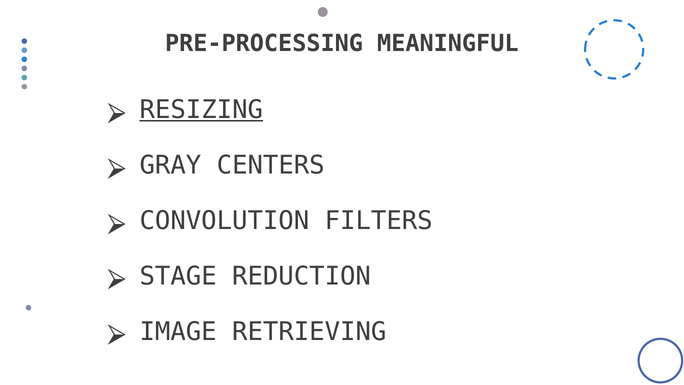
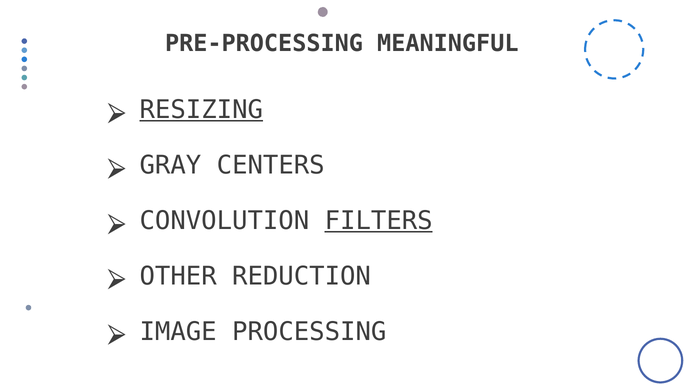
FILTERS underline: none -> present (379, 221)
STAGE: STAGE -> OTHER (178, 276)
RETRIEVING: RETRIEVING -> PROCESSING (309, 331)
